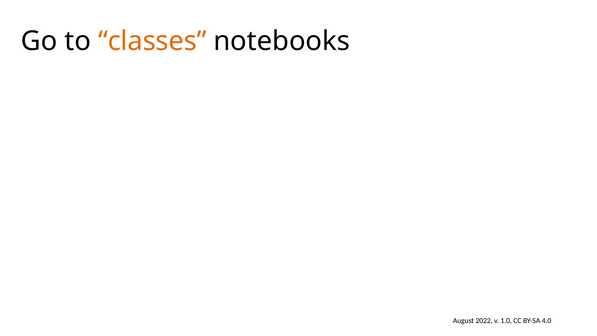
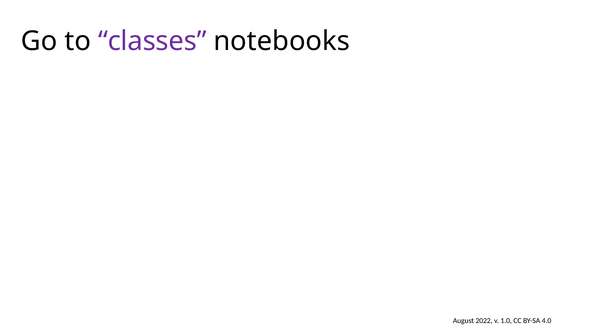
classes colour: orange -> purple (152, 41)
